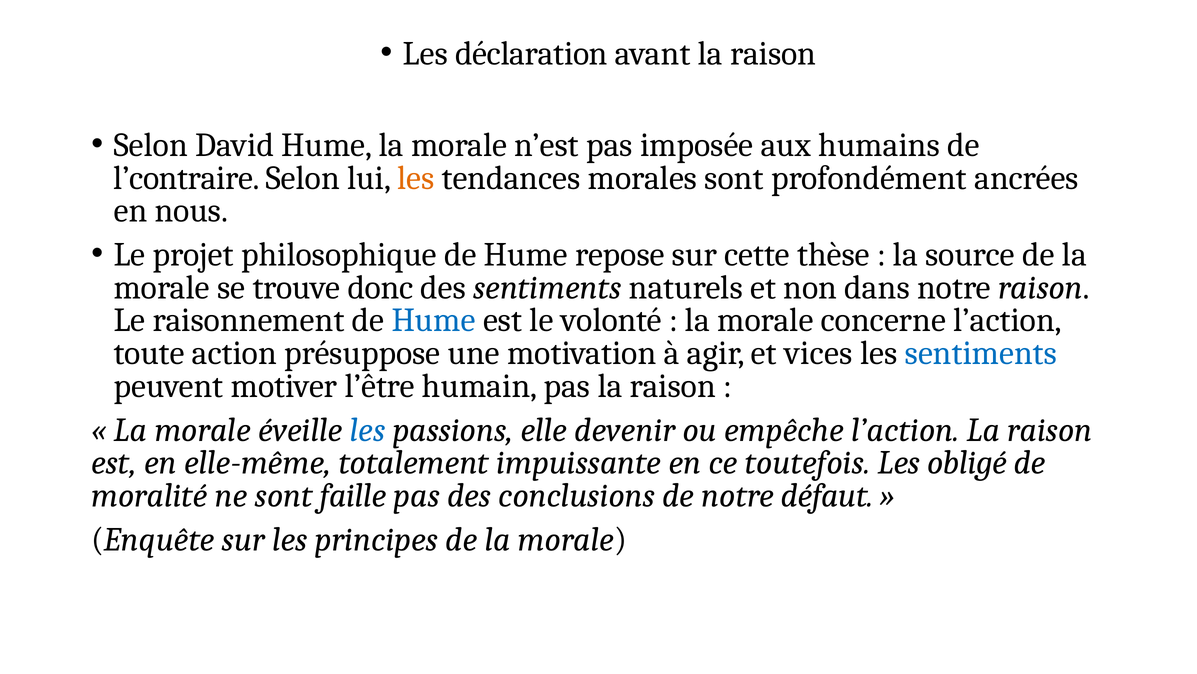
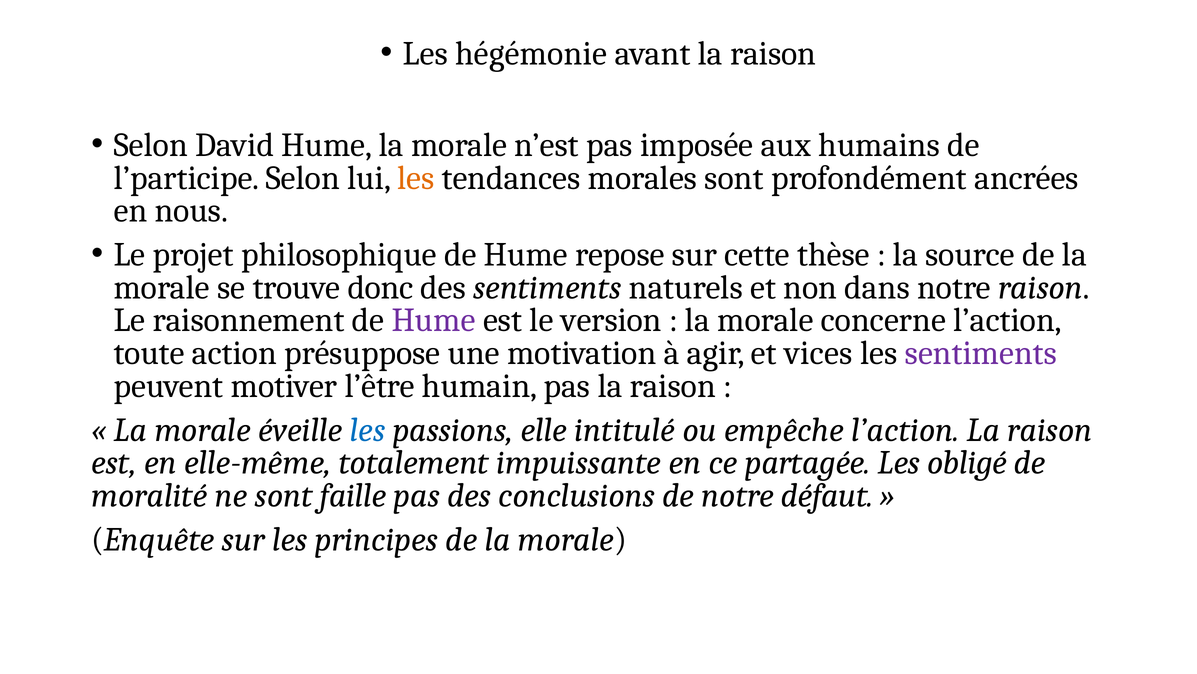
déclaration: déclaration -> hégémonie (531, 53)
l’contraire: l’contraire -> l’participe (187, 178)
Hume colour: blue -> purple (434, 320)
volonté: volonté -> version (611, 320)
sentiments colour: blue -> purple (981, 353)
devenir: devenir -> intitulé (625, 429)
toutefois: toutefois -> partagée (808, 462)
